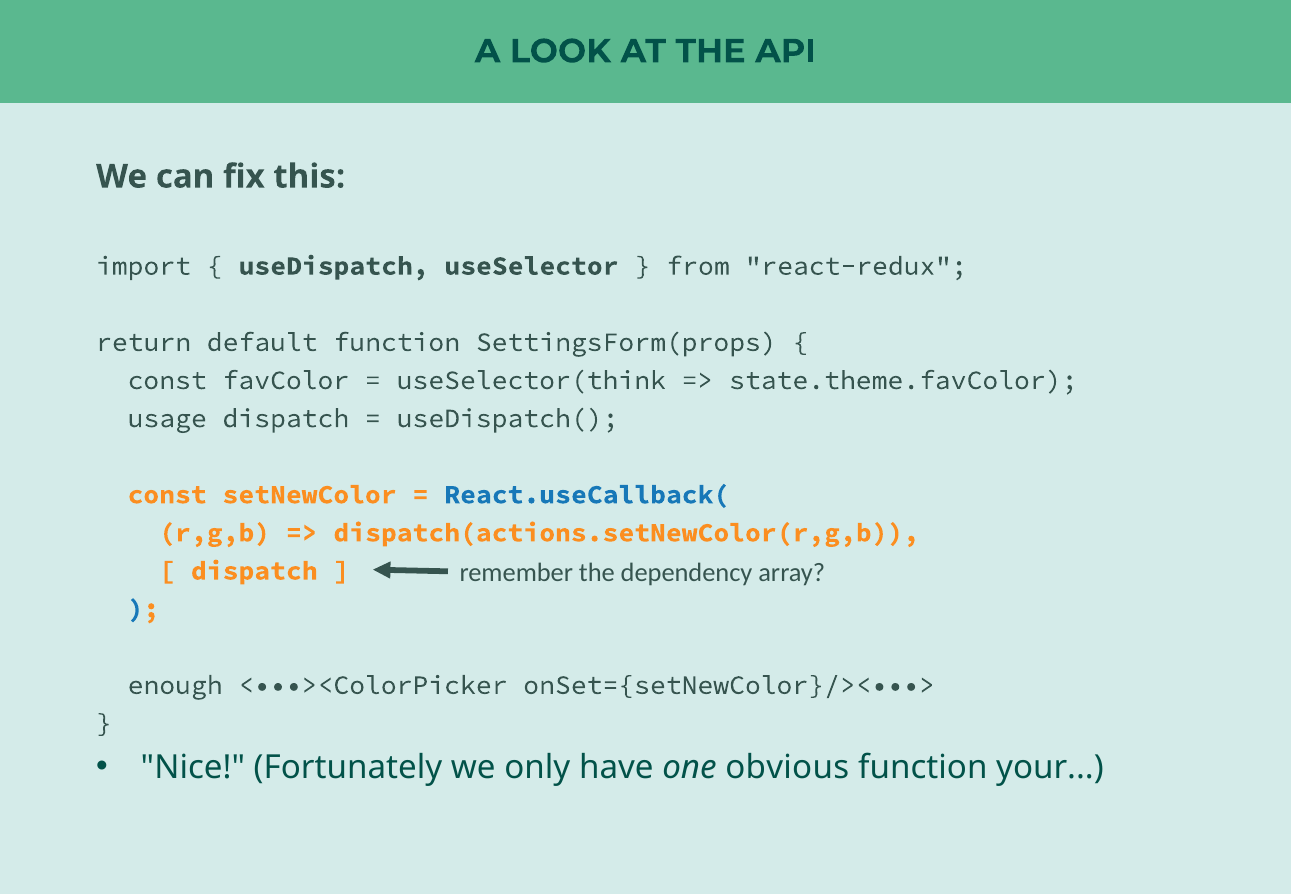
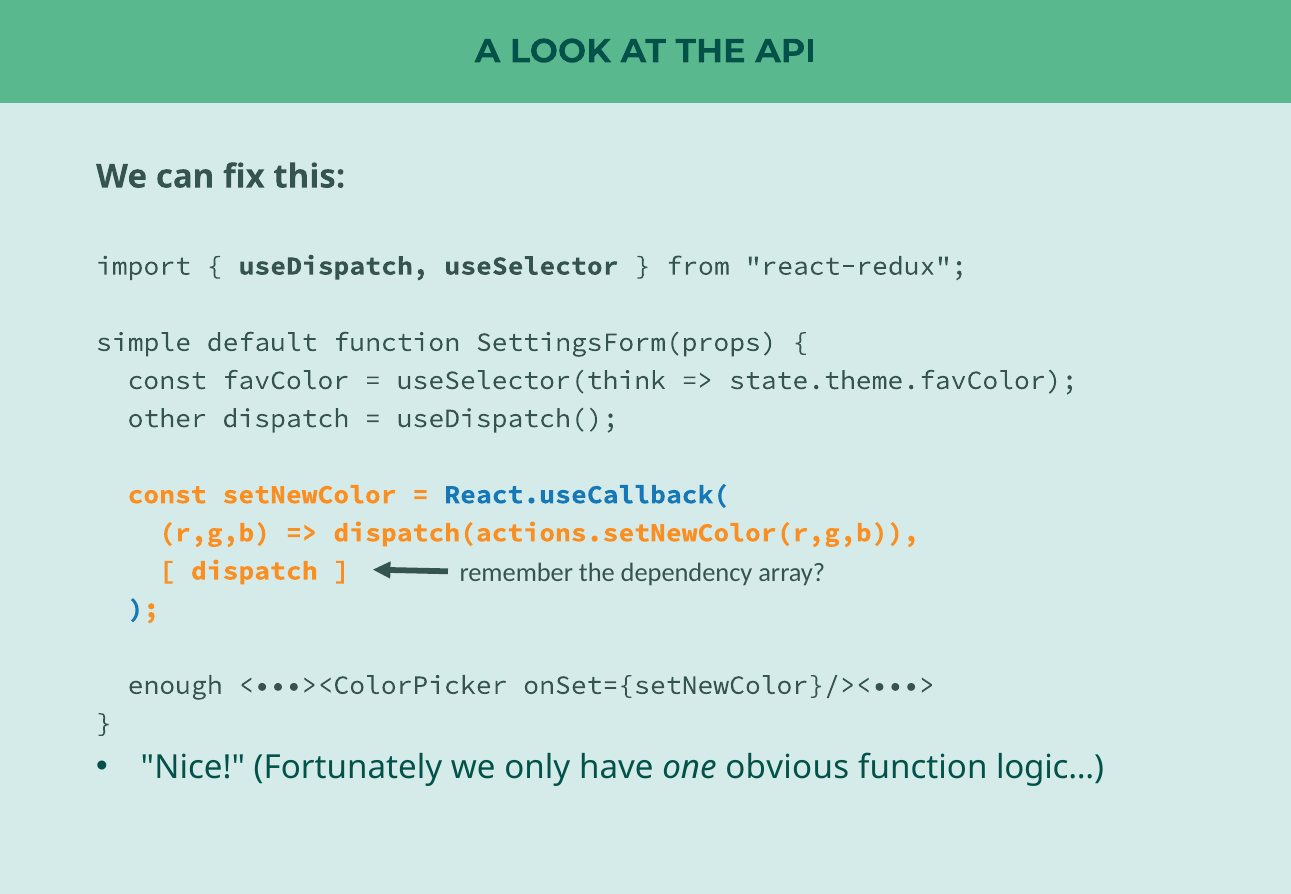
return: return -> simple (144, 342)
usage: usage -> other (167, 418)
your: your -> logic (1050, 767)
